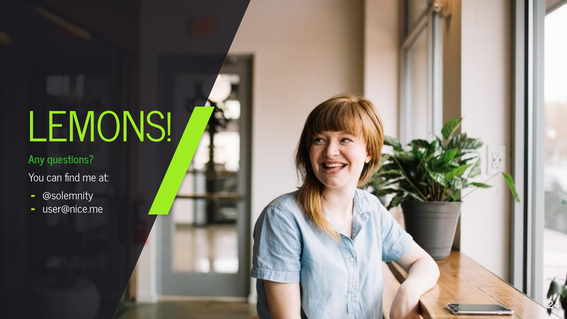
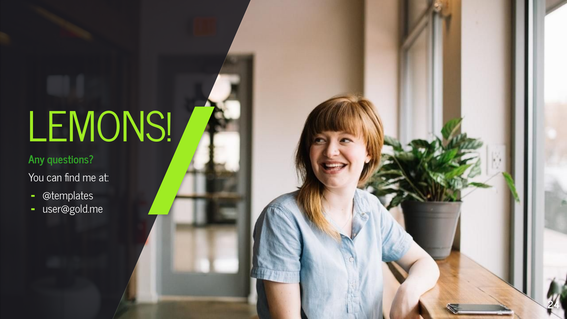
@solemnity: @solemnity -> @templates (68, 196)
user@nice.me: user@nice.me -> user@gold.me (73, 209)
